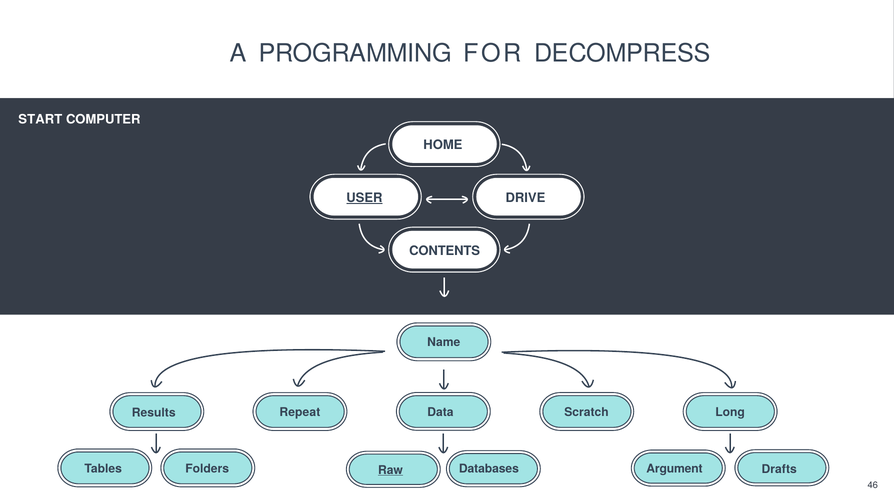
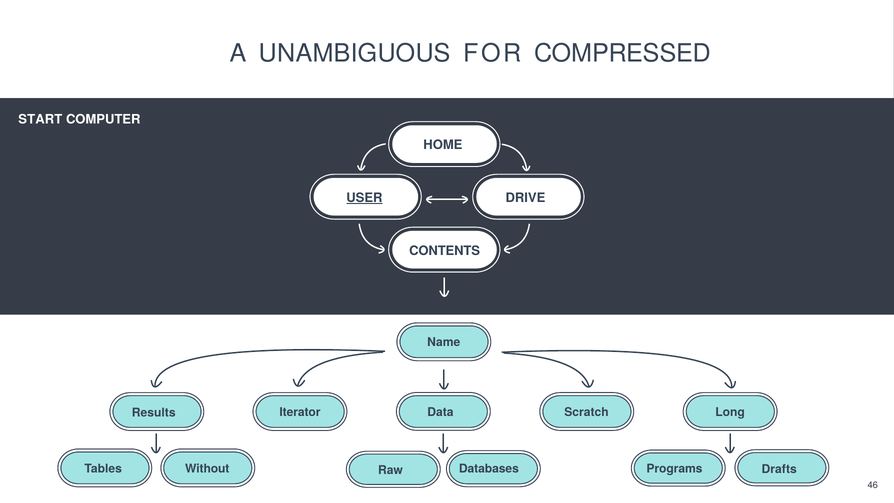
PROGRAMMING: PROGRAMMING -> UNAMBIGUOUS (355, 53)
DECOMPRESS: DECOMPRESS -> COMPRESSED (622, 53)
Repeat: Repeat -> Iterator (300, 413)
Folders: Folders -> Without (207, 469)
Argument: Argument -> Programs (674, 469)
Raw underline: present -> none (390, 470)
